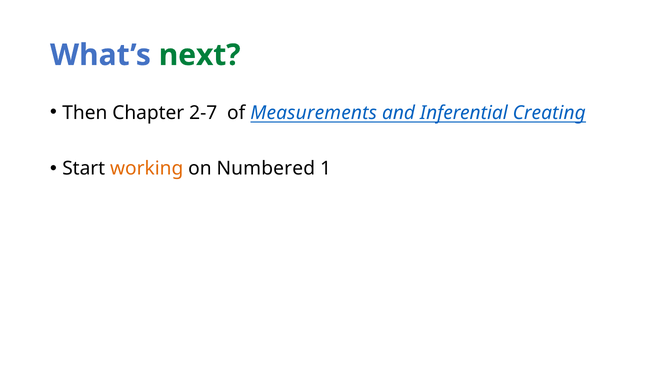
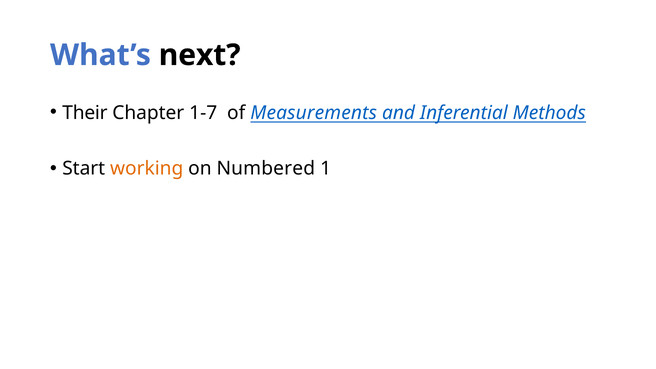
next colour: green -> black (200, 55)
Then: Then -> Their (85, 113)
2-7: 2-7 -> 1-7 (203, 113)
Creating: Creating -> Methods (549, 113)
